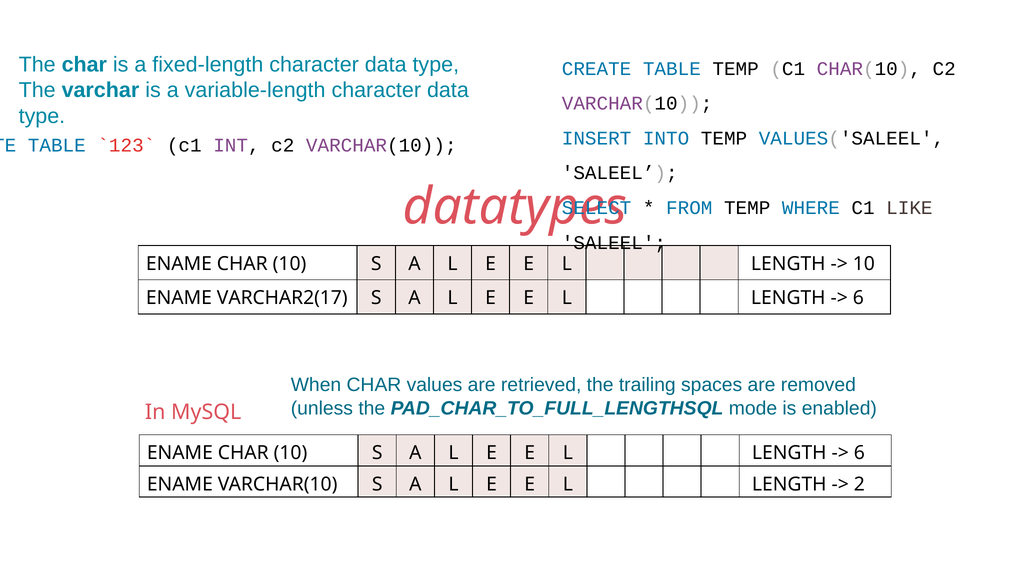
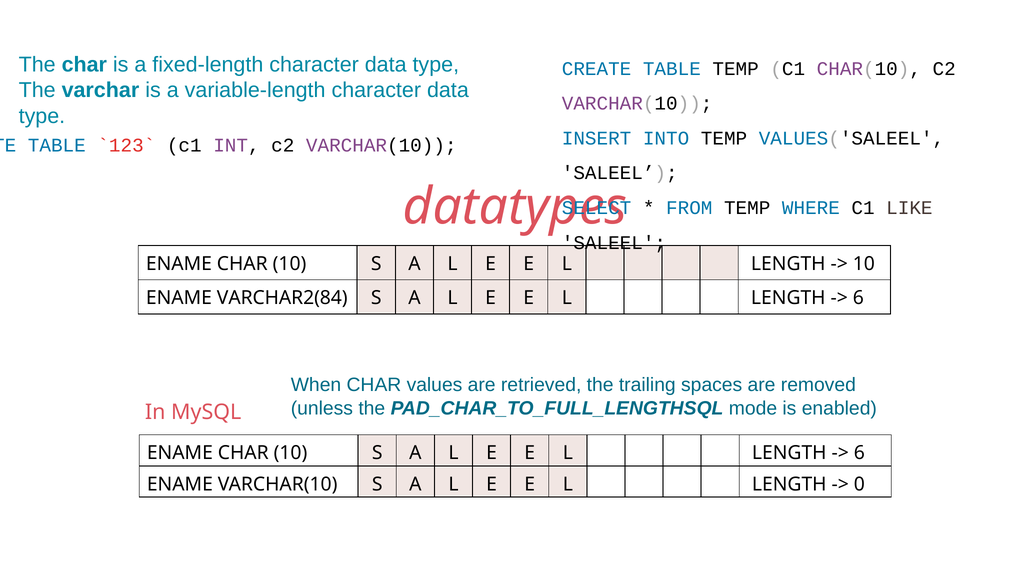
VARCHAR2(17: VARCHAR2(17 -> VARCHAR2(84 (282, 298)
2: 2 -> 0 (859, 484)
